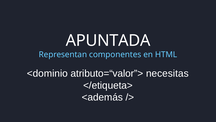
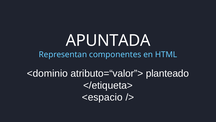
necesitas: necesitas -> planteado (167, 73)
<además: <además -> <espacio (102, 97)
